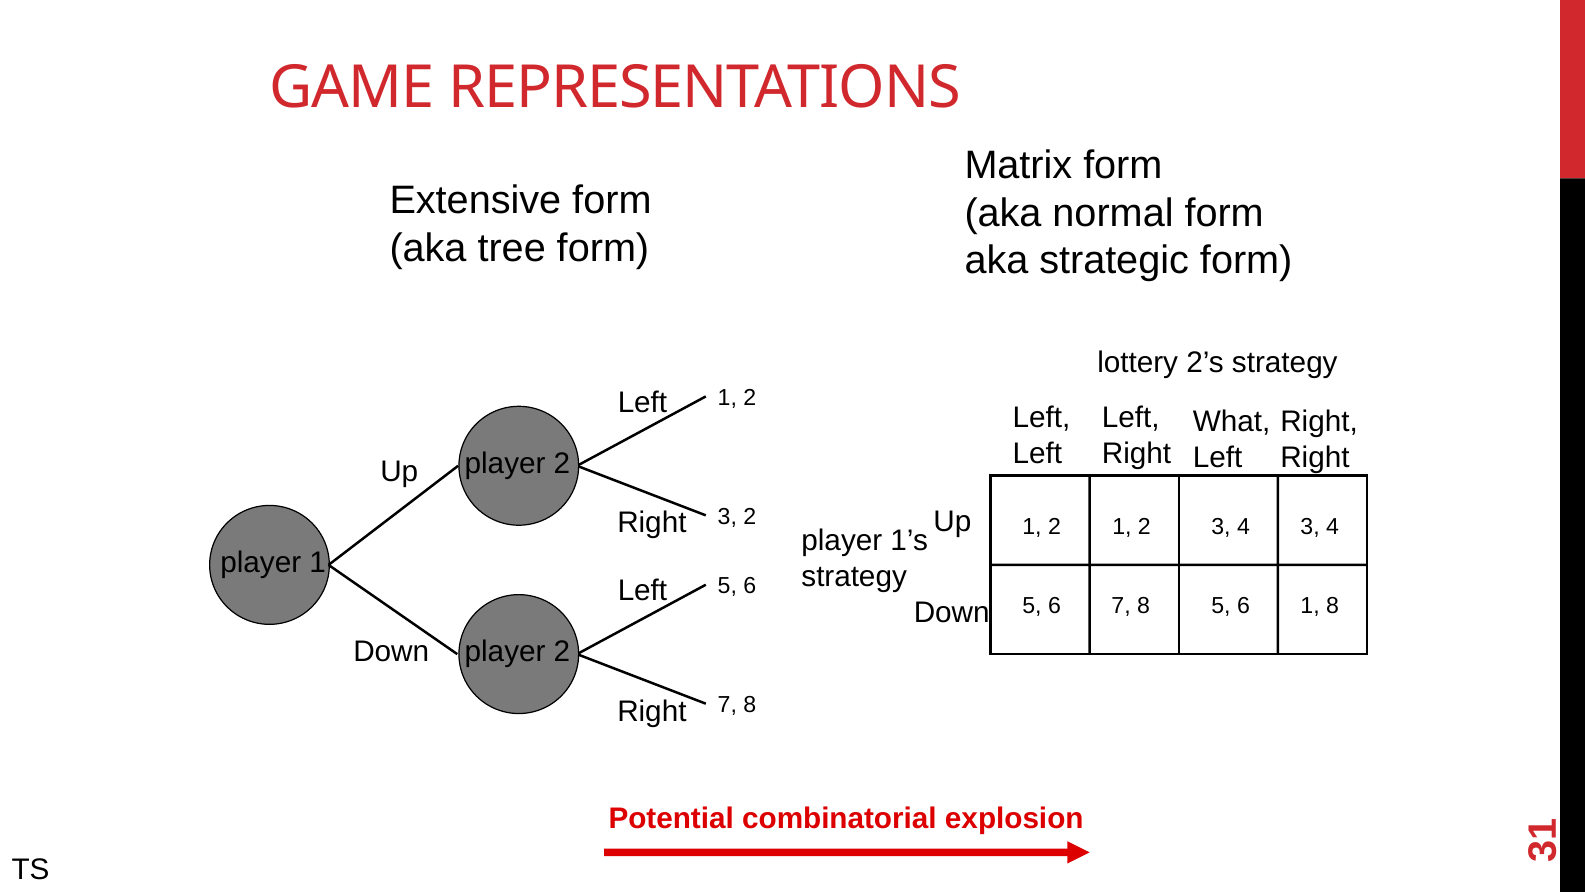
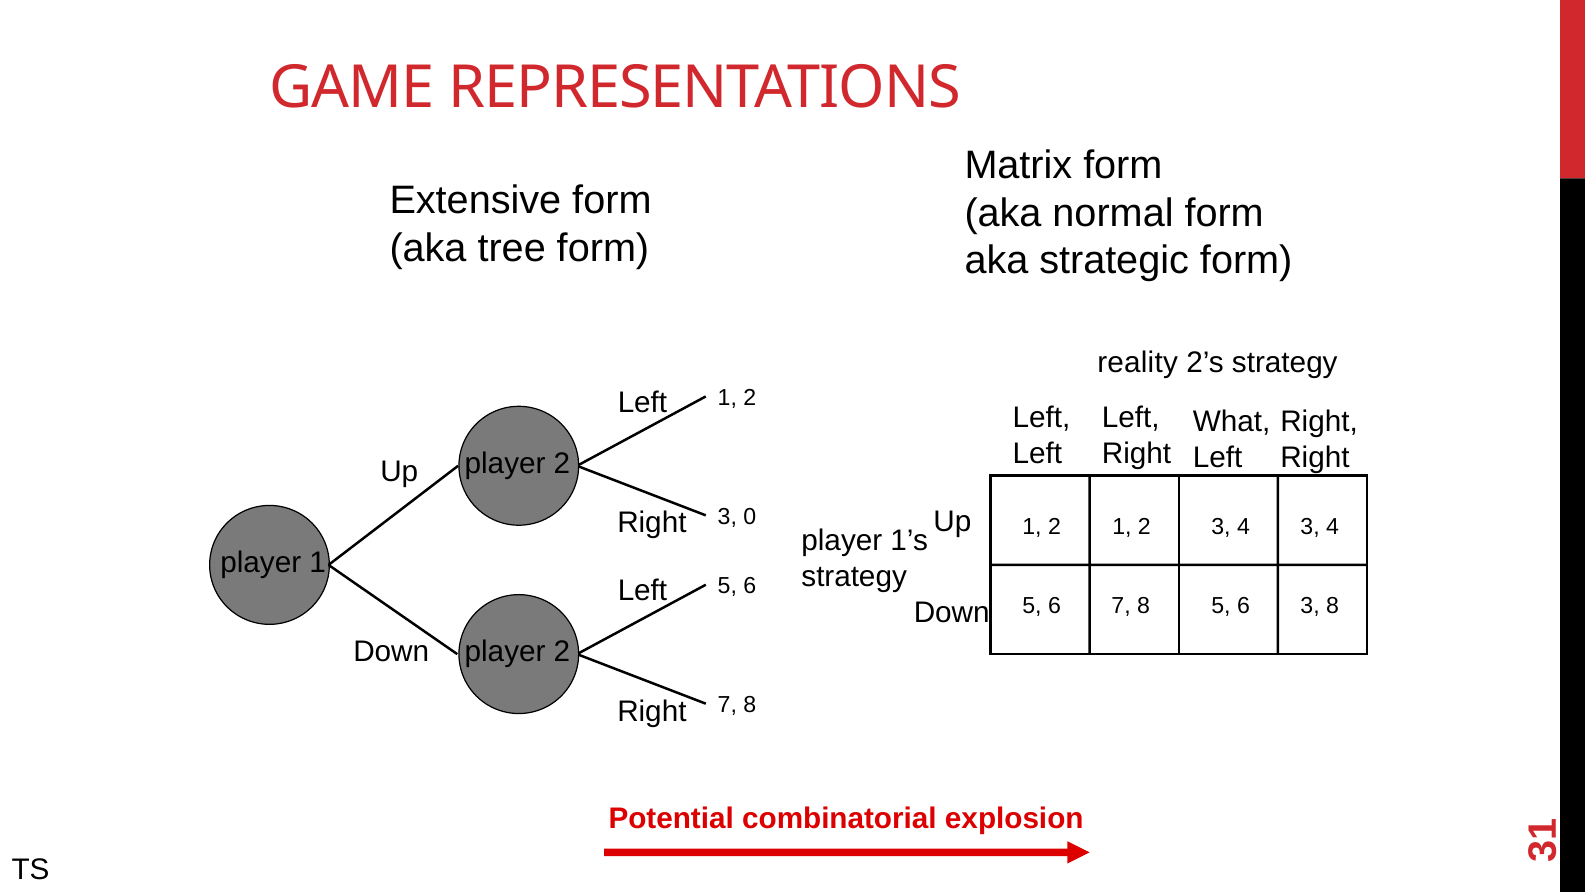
lottery: lottery -> reality (1138, 363)
3 2: 2 -> 0 (750, 517)
6 1: 1 -> 3 (1310, 606)
